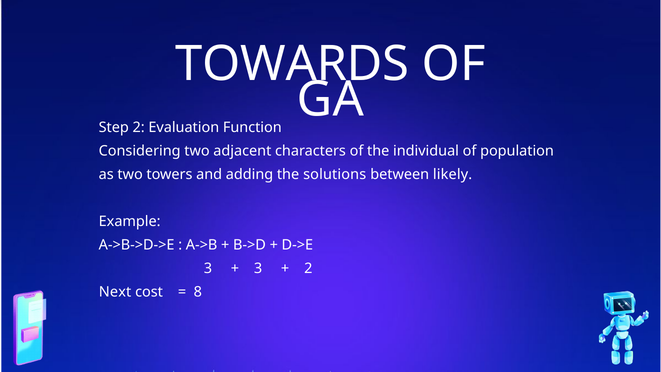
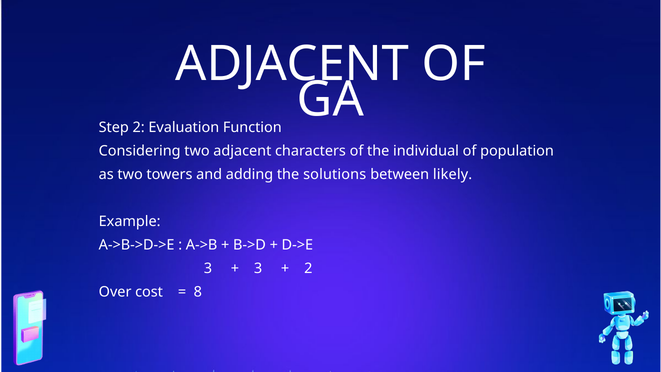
TOWARDS: TOWARDS -> ADJACENT (292, 64)
Next: Next -> Over (115, 292)
